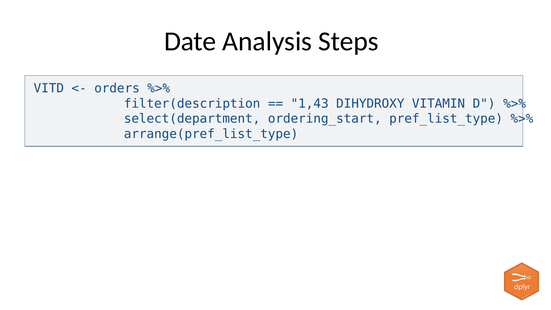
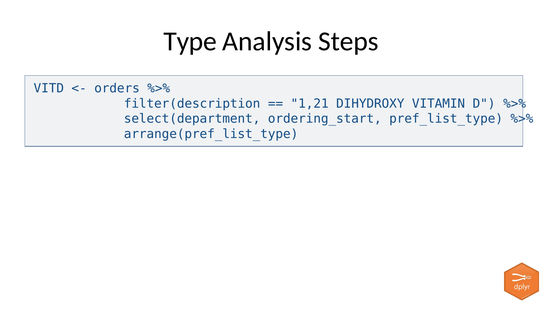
Date: Date -> Type (190, 41)
1,43: 1,43 -> 1,21 (310, 104)
